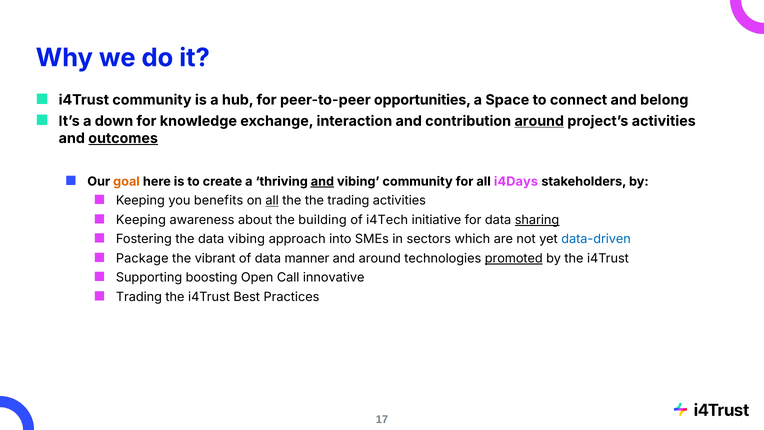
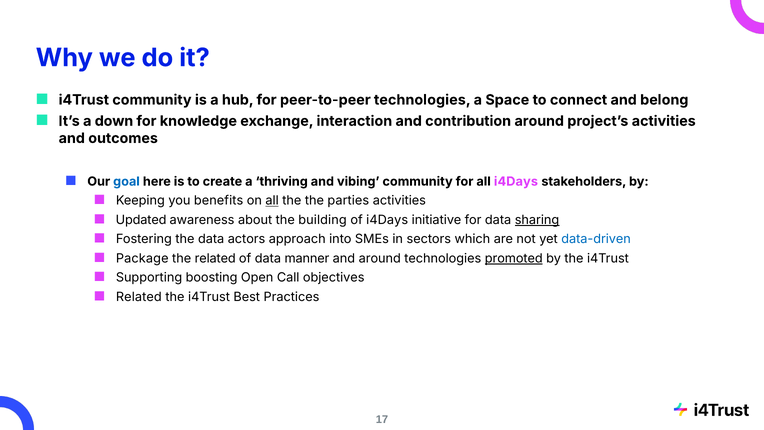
peer-to-peer opportunities: opportunities -> technologies (422, 100)
around underline: present -> none (539, 121)
outcomes underline: present -> none (123, 138)
goal colour: orange -> blue (126, 181)
and underline: present -> none (322, 181)
the trading: trading -> parties (348, 201)
Keeping: Keeping -> Updated (141, 220)
of i4Tech: i4Tech -> i4Days (387, 220)
data vibing: vibing -> actors (247, 239)
the vibrant: vibrant -> related (215, 258)
innovative: innovative -> objectives (334, 278)
Trading: Trading -> Related (139, 297)
